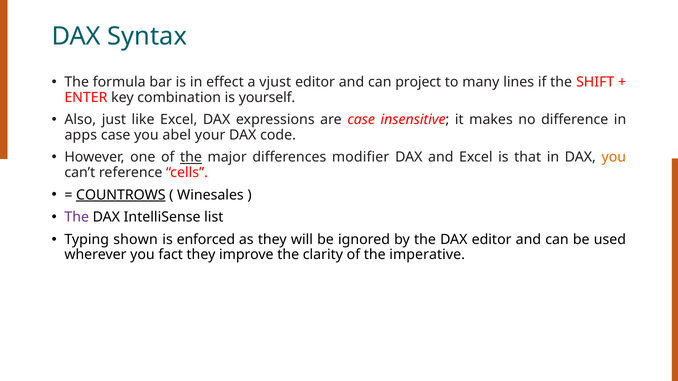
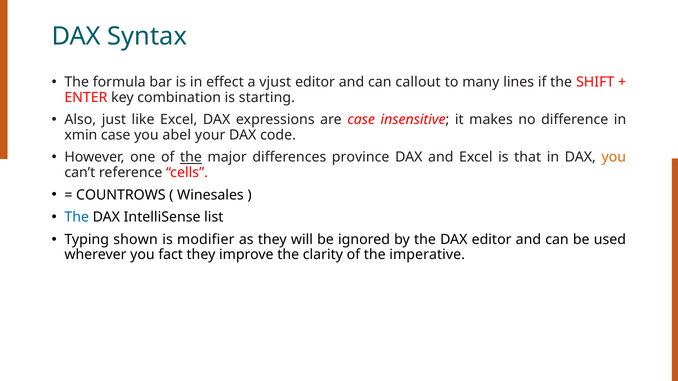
project: project -> callout (418, 82)
yourself: yourself -> starting (267, 97)
apps: apps -> xmin (81, 135)
modifier: modifier -> province (361, 157)
COUNTROWS underline: present -> none (121, 195)
The colour: purple -> blue (77, 217)
enforced: enforced -> modifier (206, 240)
